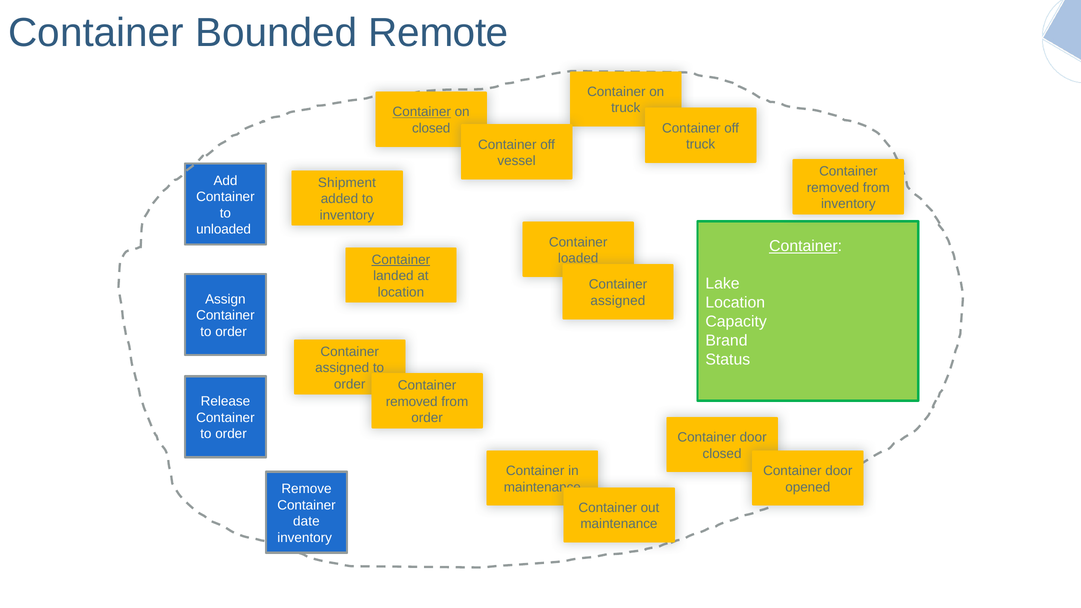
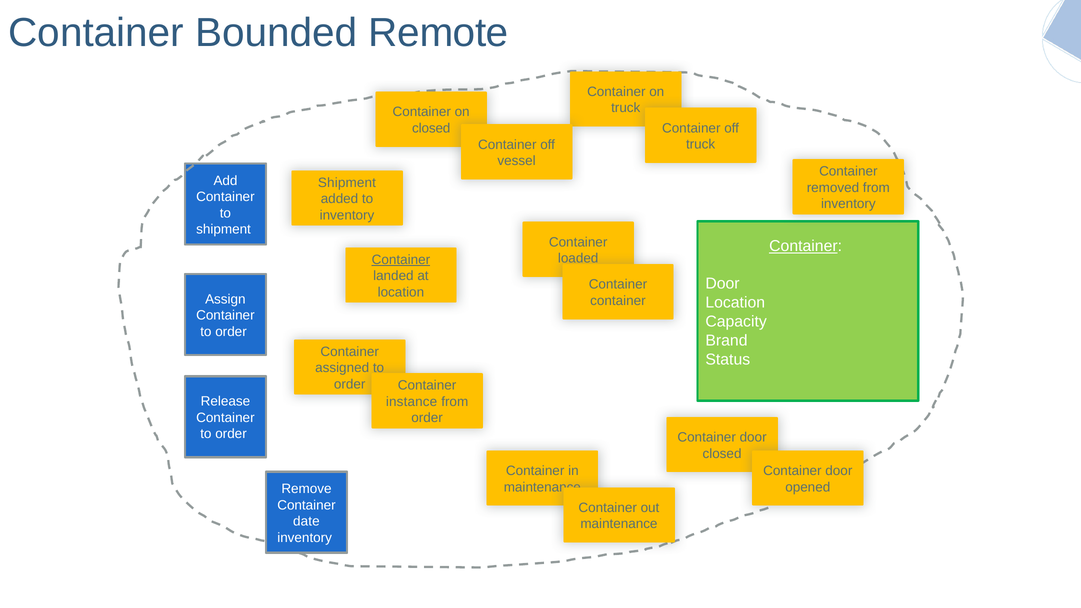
Container underline: present -> none (422, 112)
unloaded: unloaded -> shipment (224, 229)
Lake: Lake -> Door (723, 284)
assigned: assigned -> container (618, 301)
removed: removed -> instance (412, 402)
